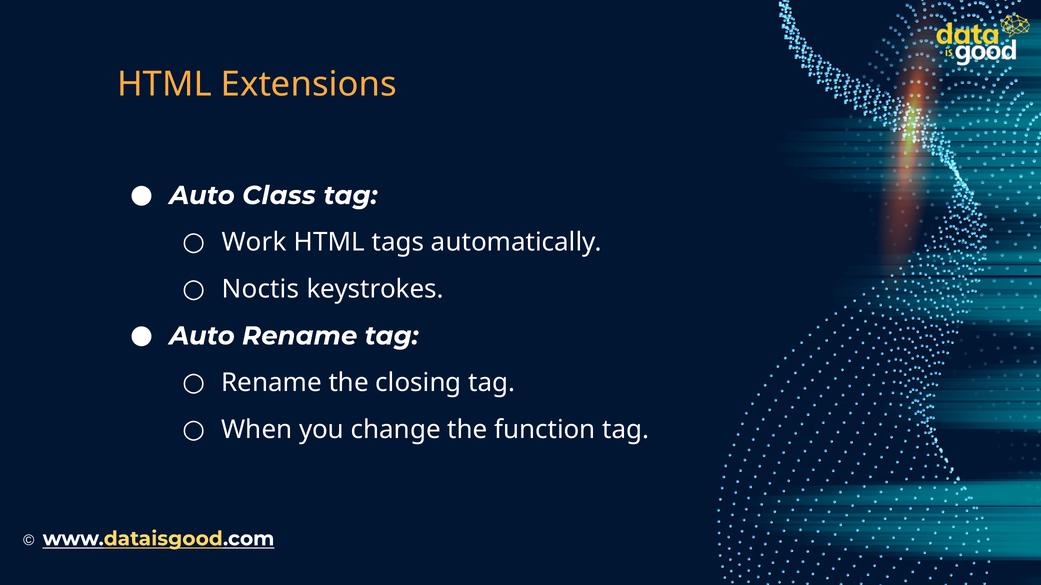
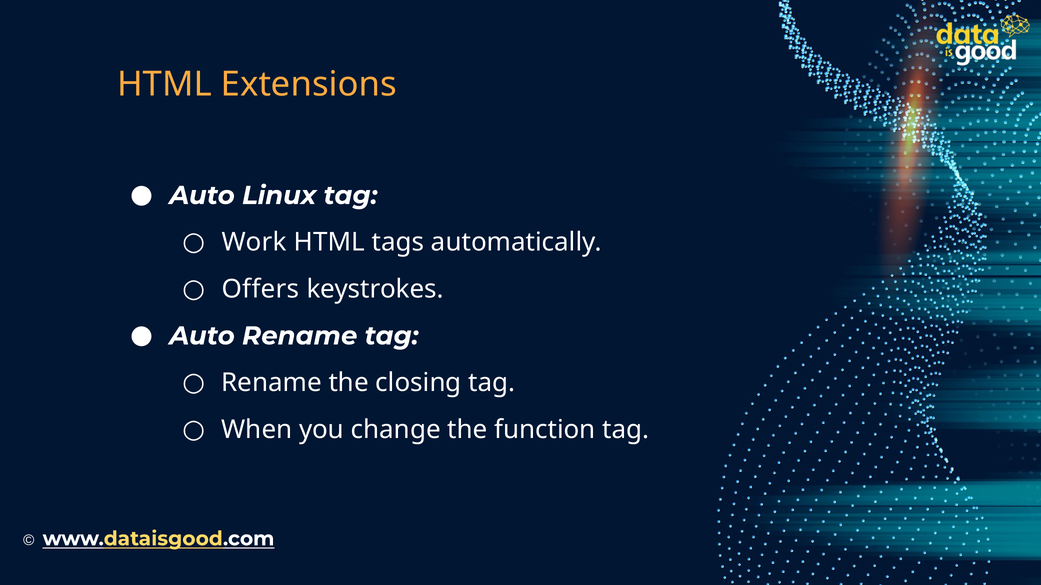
Class: Class -> Linux (279, 196)
Noctis: Noctis -> Offers (260, 289)
